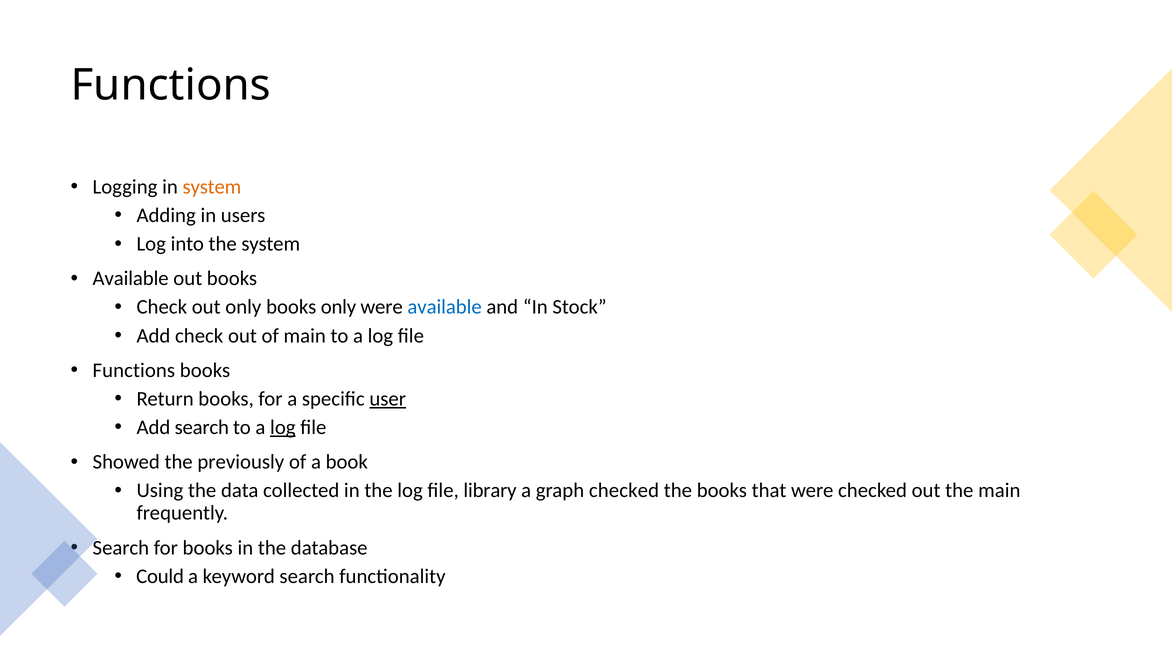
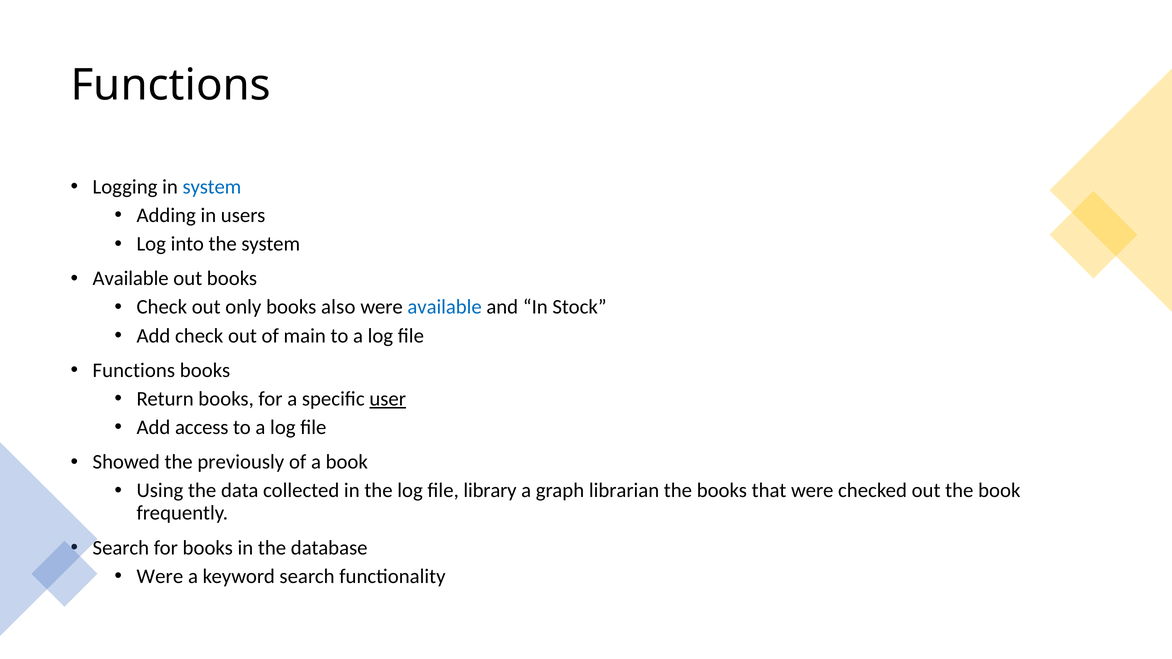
system colour: orange -> blue (212, 187)
books only: only -> also (338, 307)
Add search: search -> access (202, 428)
log underline: present -> none (283, 428)
graph checked: checked -> librarian (624, 491)
the main: main -> book (999, 491)
Could: Could -> Were (160, 576)
